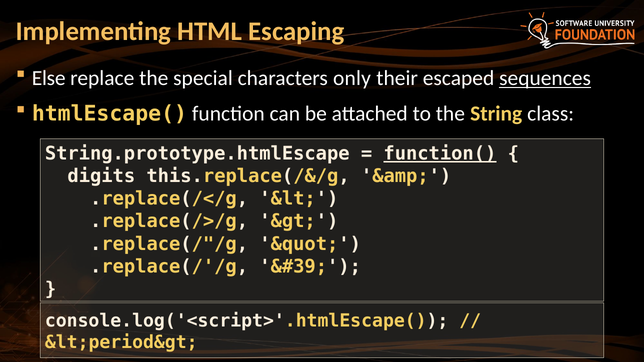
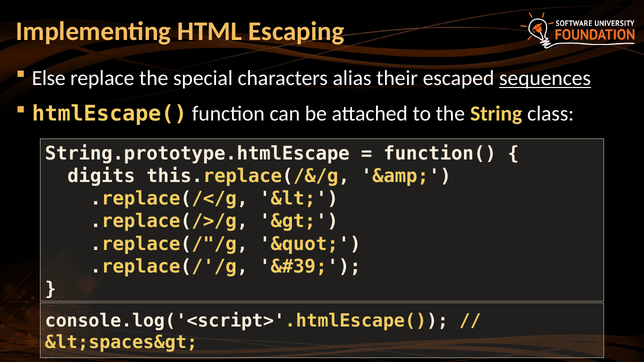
only: only -> alias (352, 78)
function( underline: present -> none (440, 154)
&lt;period&gt: &lt;period&gt -> &lt;spaces&gt (121, 343)
